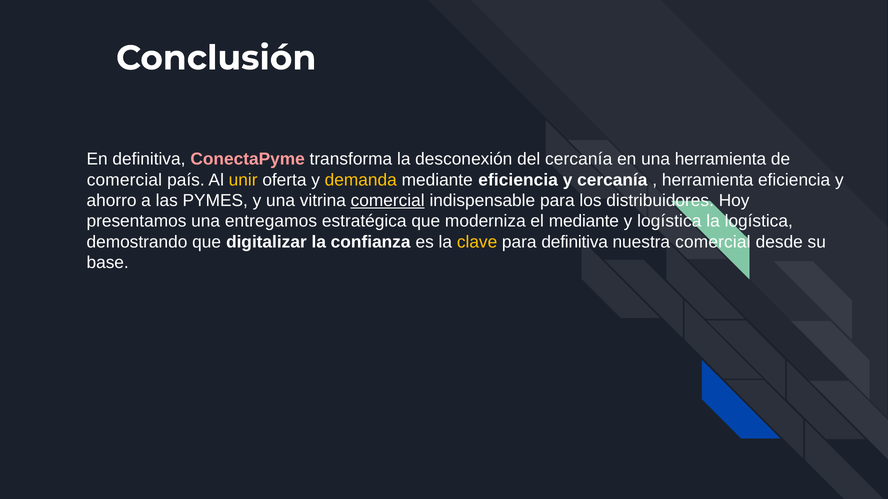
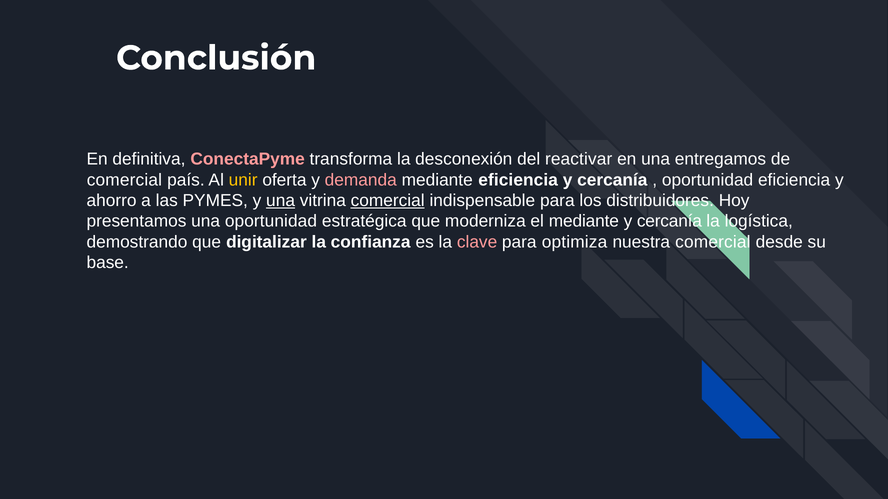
del cercanía: cercanía -> reactivar (579, 159)
una herramienta: herramienta -> entregamos (720, 159)
demanda colour: yellow -> pink (361, 180)
herramienta: herramienta -> oportunidad (708, 180)
una underline: none -> present (281, 201)
una entregamos: entregamos -> oportunidad (271, 222)
logística: logística -> cercanía (669, 222)
clave colour: yellow -> pink (477, 242)
para definitiva: definitiva -> optimiza (575, 242)
